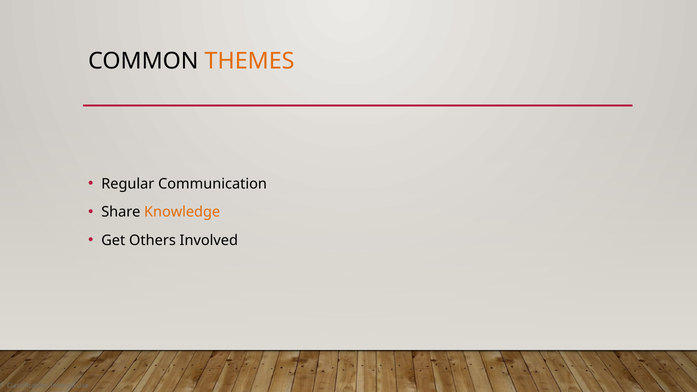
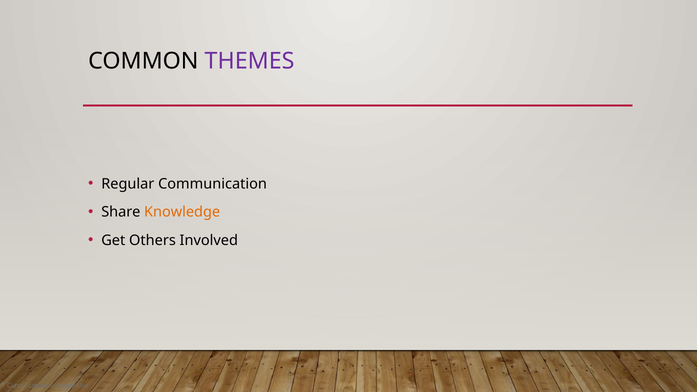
THEMES colour: orange -> purple (250, 61)
